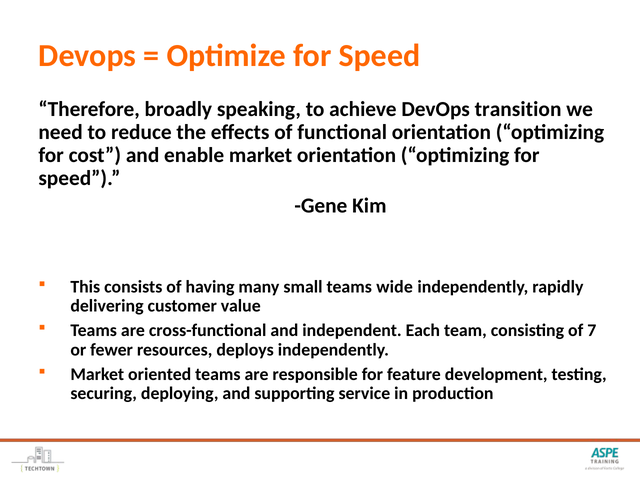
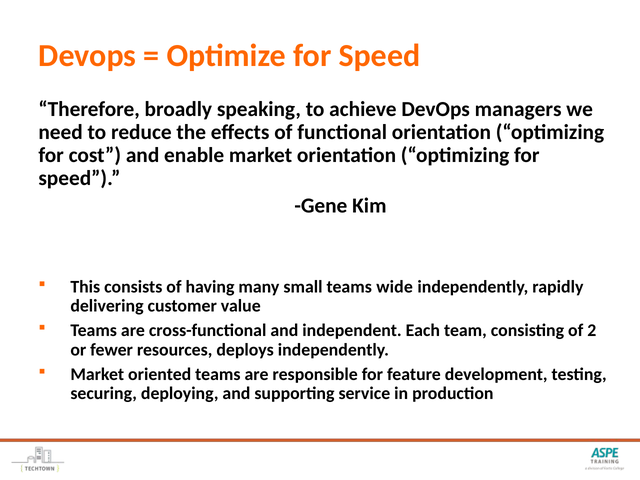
transition: transition -> managers (518, 109)
7: 7 -> 2 (592, 331)
